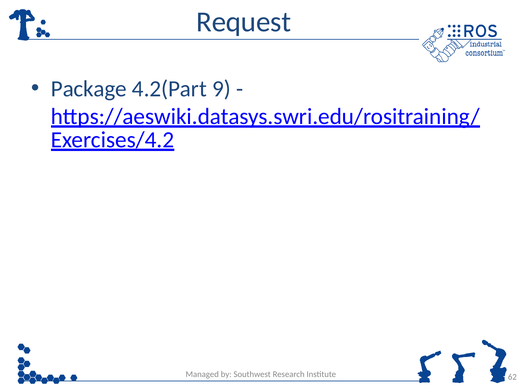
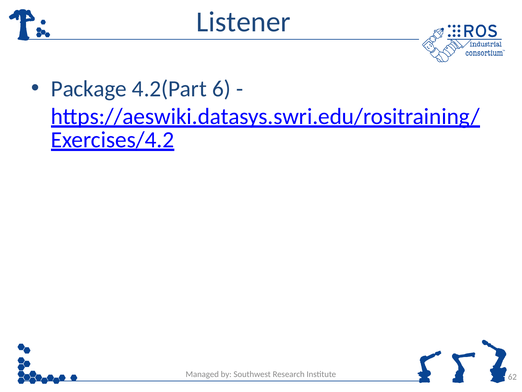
Request: Request -> Listener (244, 22)
9: 9 -> 6 (221, 89)
